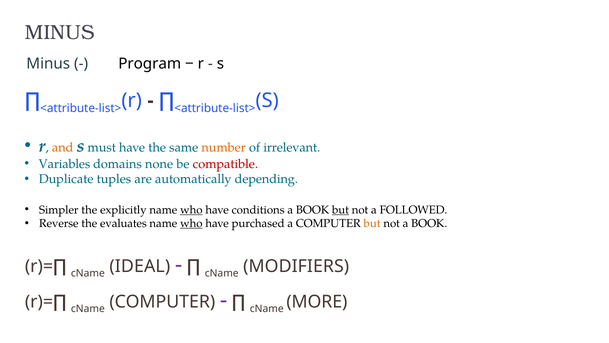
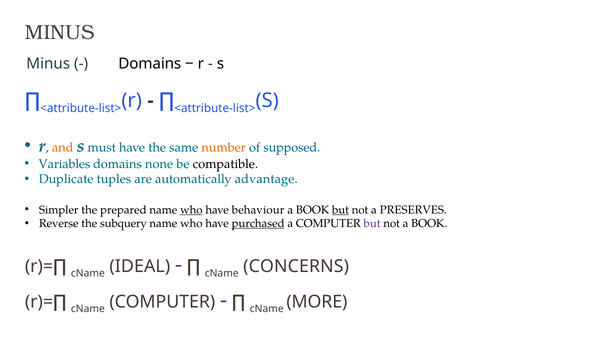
Program: Program -> Domains (150, 64)
irrelevant: irrelevant -> supposed (292, 147)
compatible colour: red -> black (225, 164)
depending: depending -> advantage (266, 179)
explicitly: explicitly -> prepared (123, 209)
conditions: conditions -> behaviour (258, 209)
FOLLOWED: FOLLOWED -> PRESERVES (413, 209)
evaluates: evaluates -> subquery (123, 223)
who underline: present -> none (191, 223)
purchased underline: none -> present (258, 223)
but colour: orange -> purple (372, 223)
MODIFIERS: MODIFIERS -> CONCERNS (296, 266)
